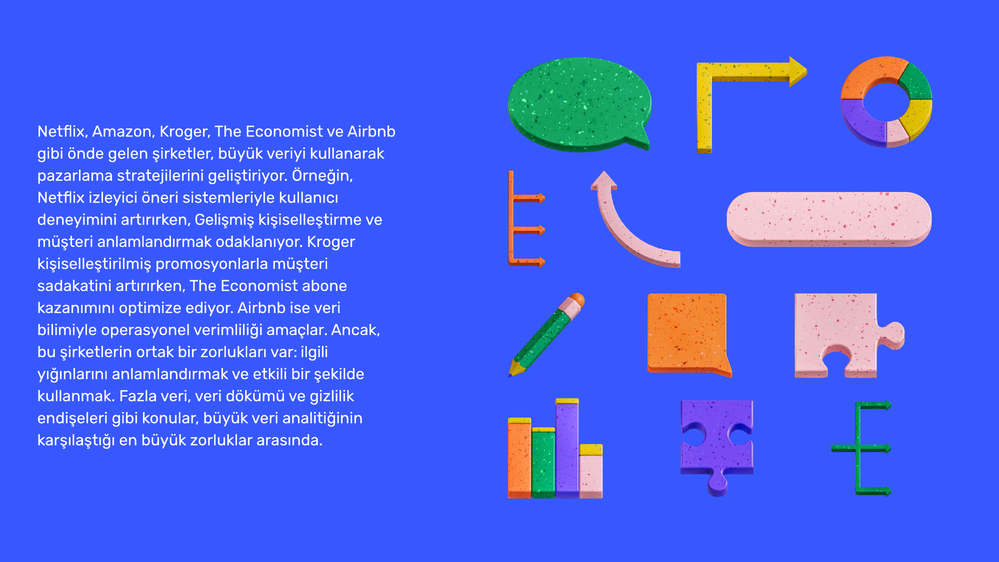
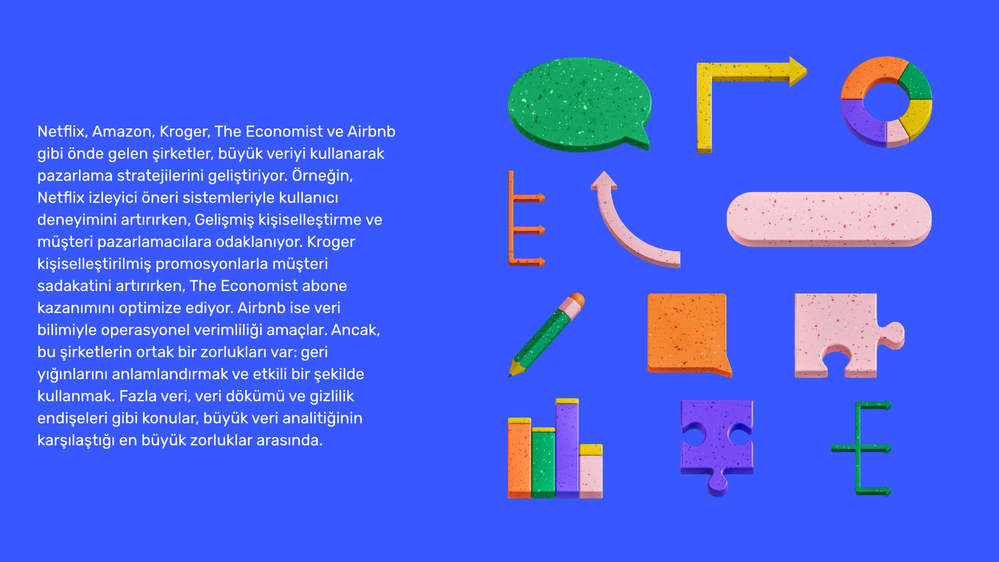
müşteri anlamlandırmak: anlamlandırmak -> pazarlamacılara (154, 242)
ilgili: ilgili -> geri (314, 352)
